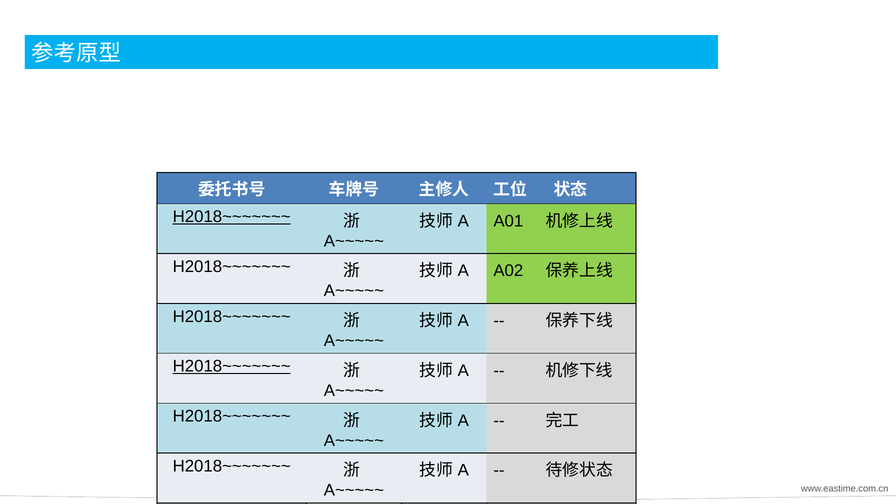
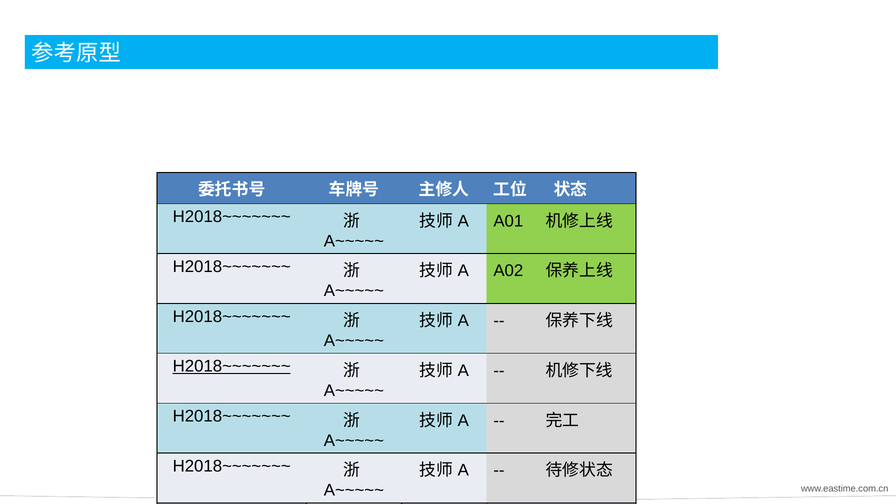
H2018~~~~~~~ underline: present -> none (232, 217)
